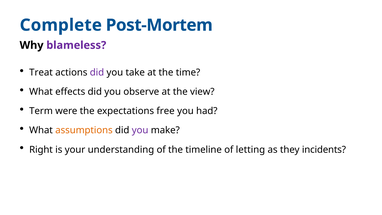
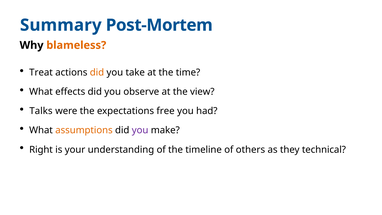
Complete: Complete -> Summary (61, 25)
blameless colour: purple -> orange (76, 45)
did colour: purple -> orange (97, 72)
Term: Term -> Talks (41, 111)
letting: letting -> others (250, 150)
incidents: incidents -> technical (324, 150)
